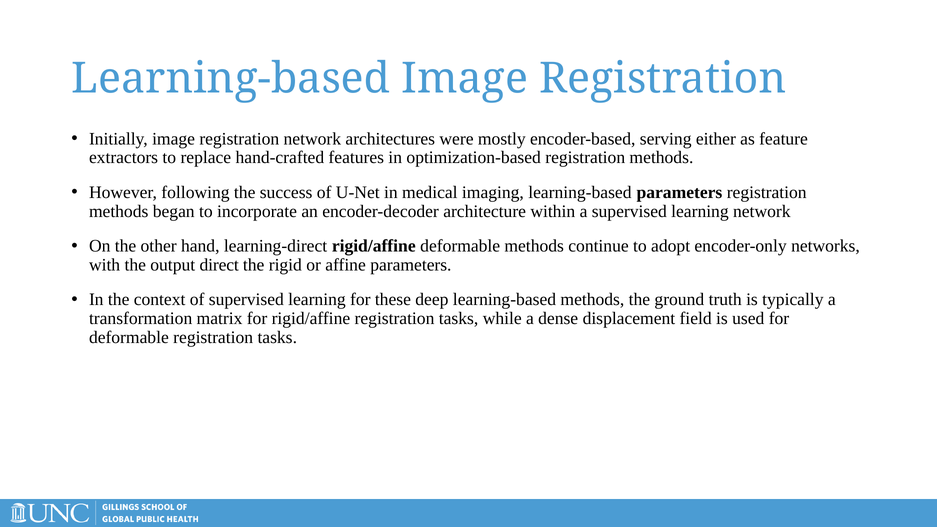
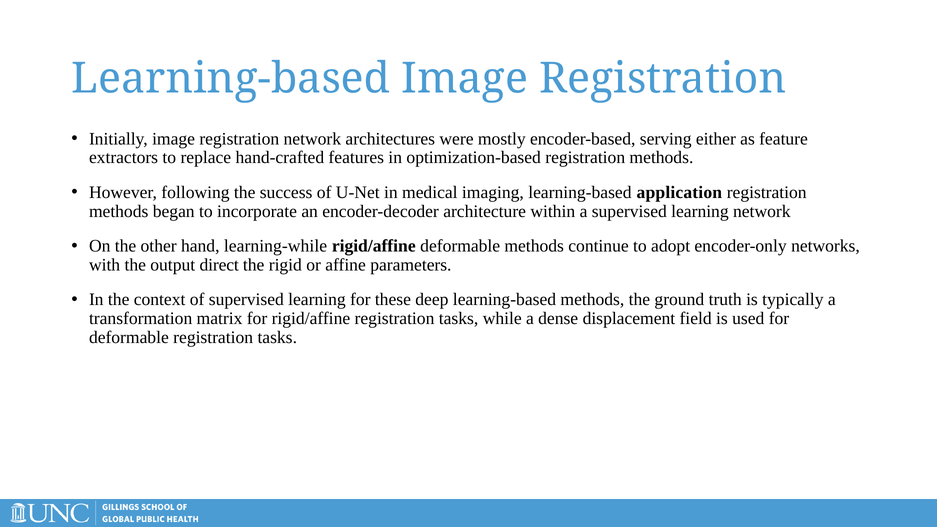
learning-based parameters: parameters -> application (679, 192)
learning-direct: learning-direct -> learning-while (275, 246)
